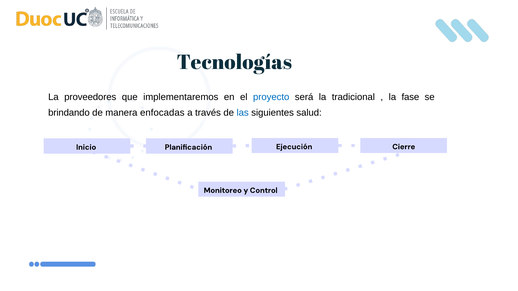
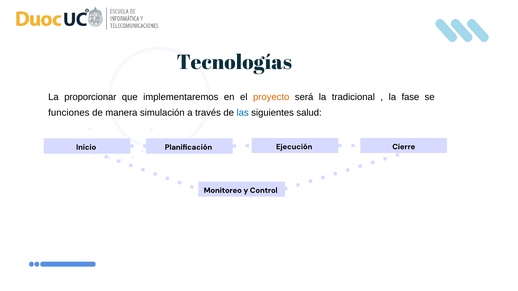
proveedores: proveedores -> proporcionar (90, 97)
proyecto colour: blue -> orange (271, 97)
brindando: brindando -> funciones (69, 113)
enfocadas: enfocadas -> simulación (162, 113)
